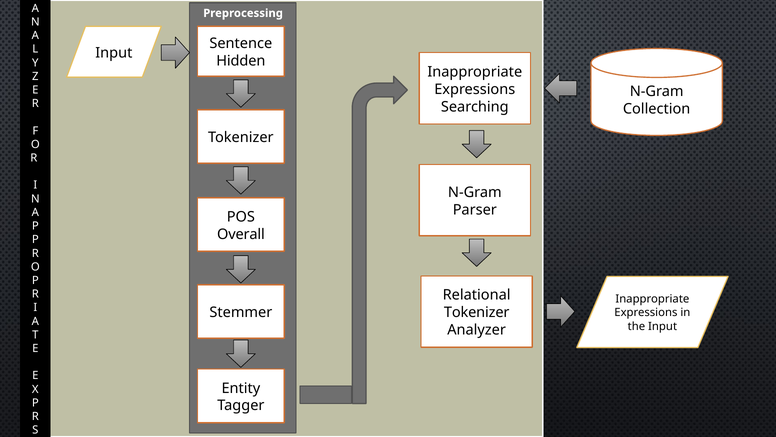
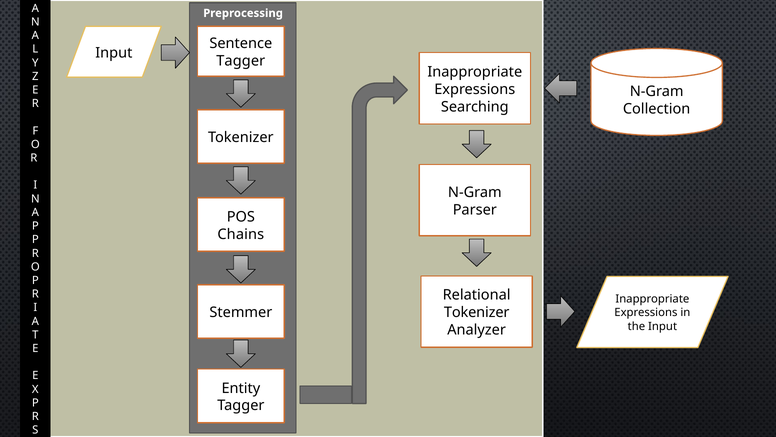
Hidden: Hidden -> Tagger (241, 61)
Overall: Overall -> Chains (241, 234)
